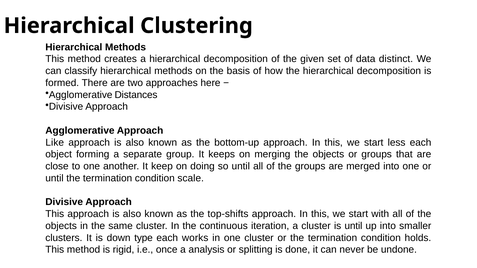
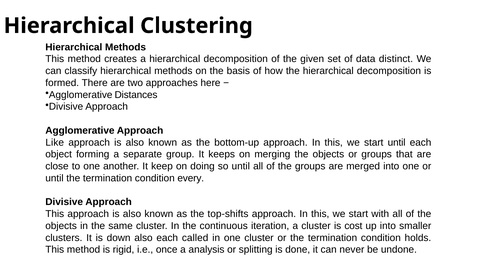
start less: less -> until (397, 143)
scale: scale -> every (191, 178)
is until: until -> cost (353, 226)
down type: type -> also (143, 238)
works: works -> called (195, 238)
